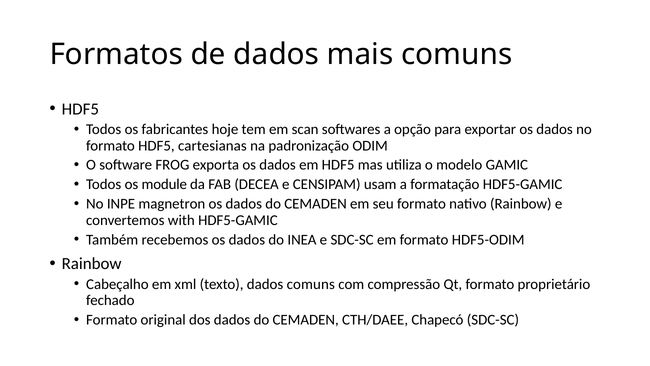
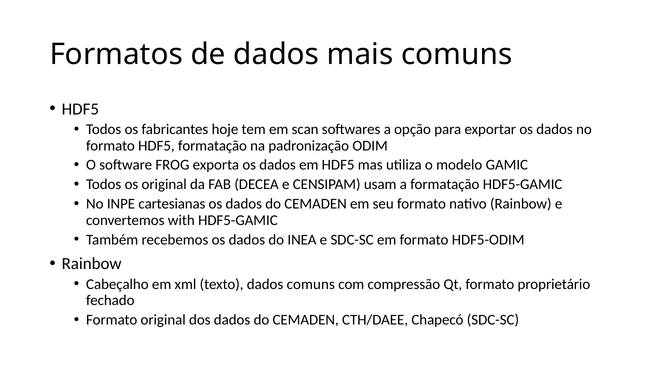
HDF5 cartesianas: cartesianas -> formatação (212, 145)
os module: module -> original (164, 184)
magnetron: magnetron -> cartesianas (172, 204)
